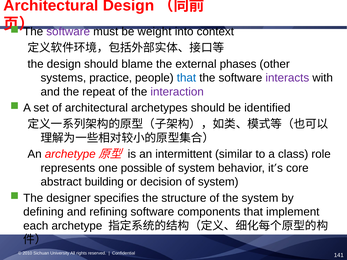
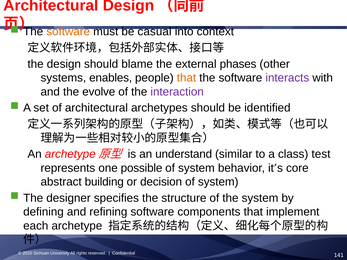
software colour: purple -> orange (68, 32)
weight: weight -> casual (155, 32)
practice: practice -> enables (111, 78)
that colour: blue -> orange (186, 78)
repeat: repeat -> evolve (99, 92)
intermittent: intermittent -> understand (184, 154)
role: role -> test (321, 154)
